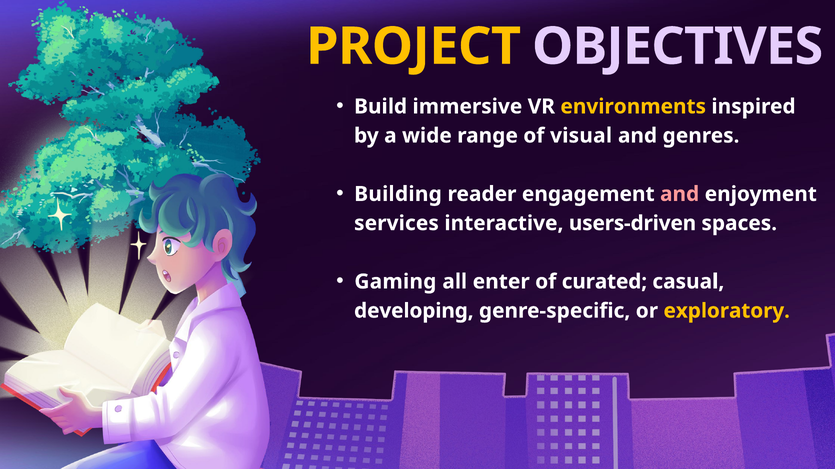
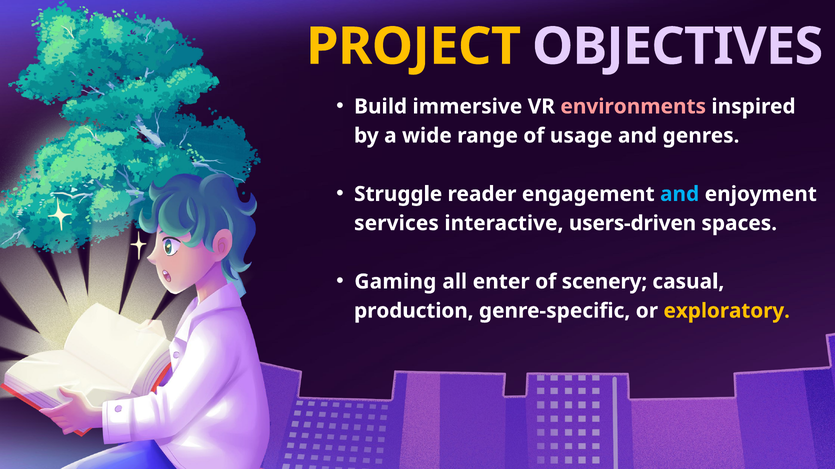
environments colour: yellow -> pink (633, 107)
visual: visual -> usage (581, 136)
Building: Building -> Struggle (398, 194)
and colour: pink -> light blue (680, 194)
curated: curated -> scenery (604, 282)
developing: developing -> production (414, 311)
